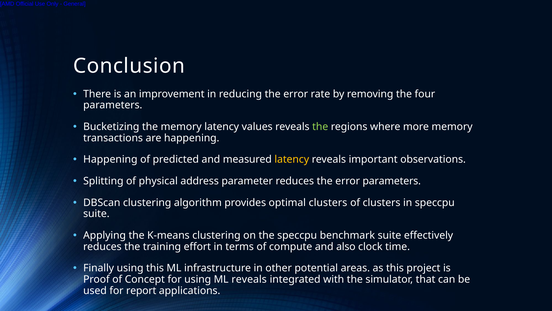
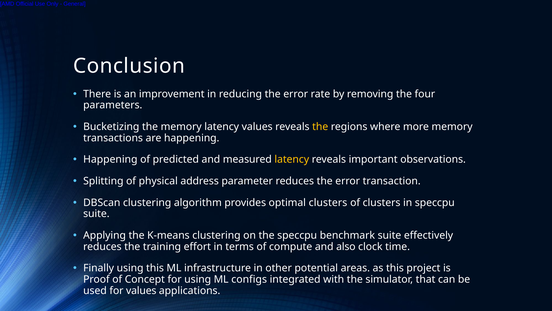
the colour: light green -> yellow (320, 127)
error parameters: parameters -> transaction (392, 181)
ML reveals: reveals -> configs (249, 279)
for report: report -> values (141, 290)
